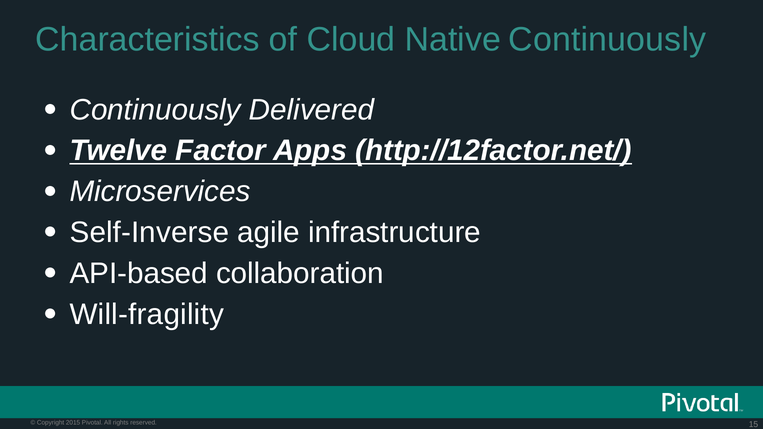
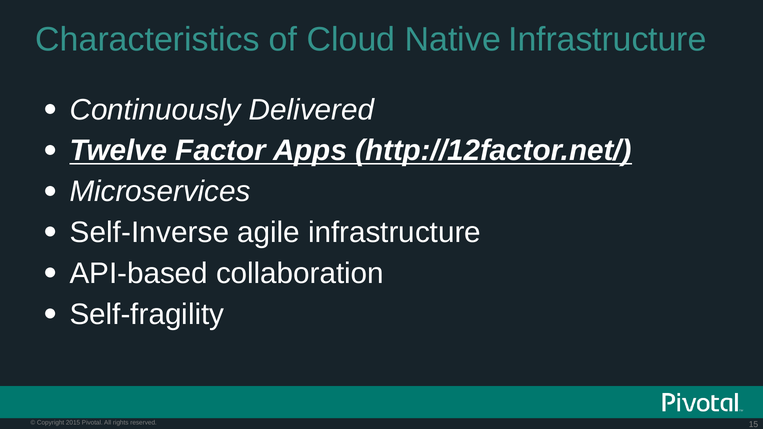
Native Continuously: Continuously -> Infrastructure (607, 40)
Will-fragility: Will-fragility -> Self-fragility (147, 315)
